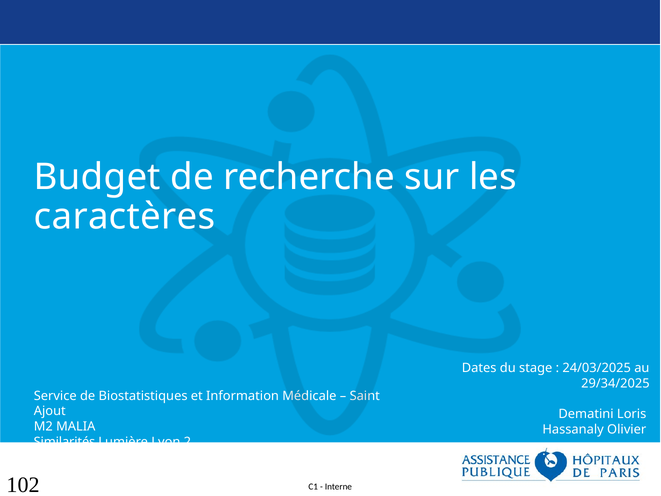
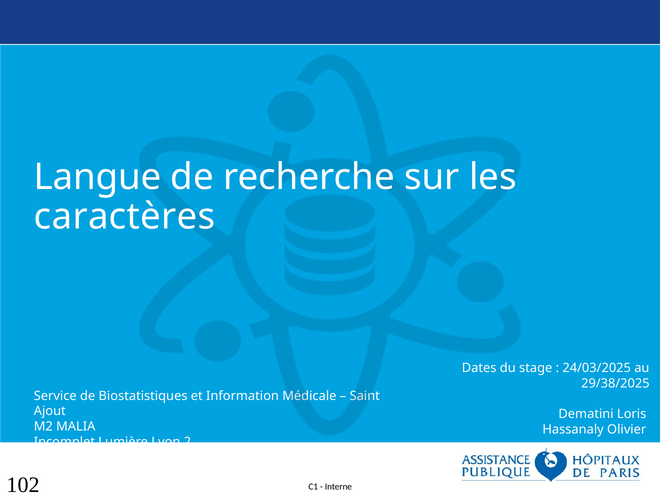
Budget: Budget -> Langue (98, 177)
29/34/2025: 29/34/2025 -> 29/38/2025 (615, 383)
Similarités: Similarités -> Incomplet (64, 442)
